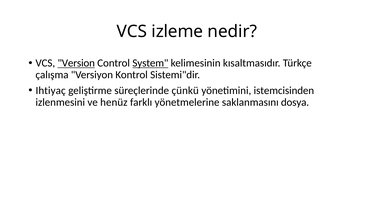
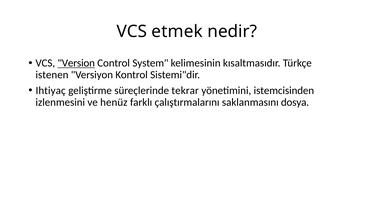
izleme: izleme -> etmek (177, 31)
System underline: present -> none (150, 63)
çalışma: çalışma -> istenen (52, 75)
çünkü: çünkü -> tekrar (185, 91)
yönetmelerine: yönetmelerine -> çalıştırmalarını (187, 102)
